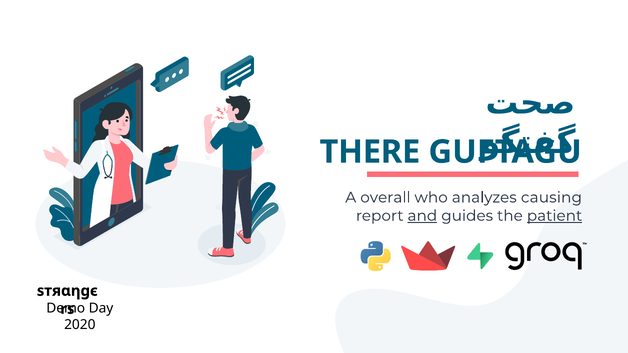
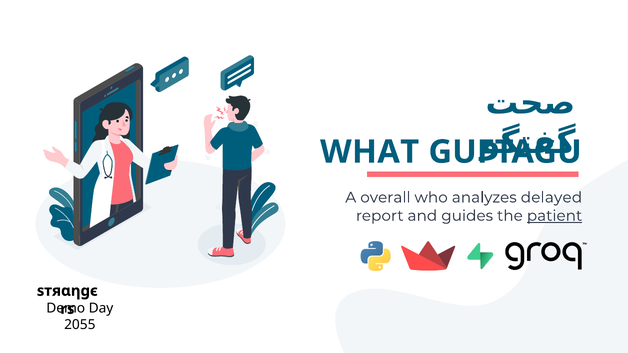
THERE: THERE -> WHAT (370, 152)
causing: causing -> delayed (551, 198)
and underline: present -> none (422, 216)
2020: 2020 -> 2055 (80, 325)
